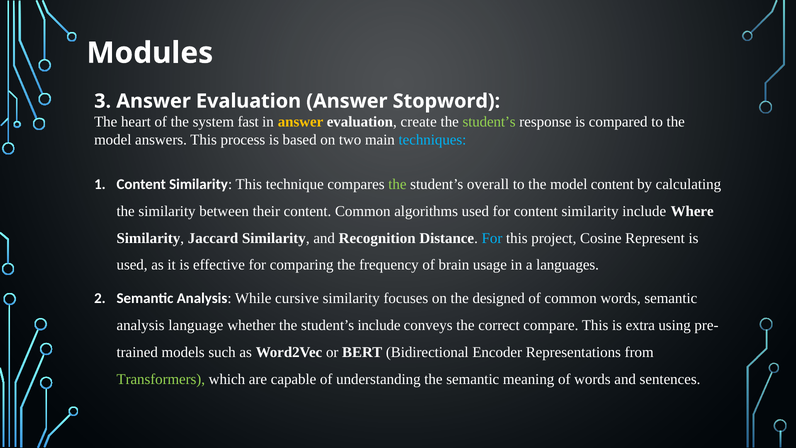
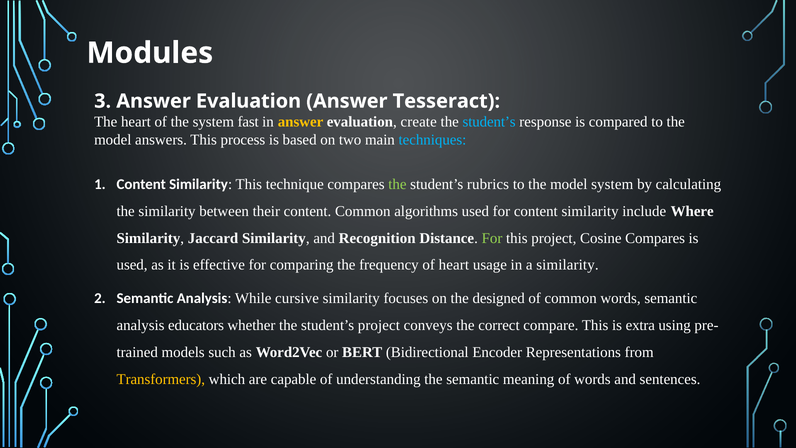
Stopword: Stopword -> Tesseract (446, 101)
student’s colour: light green -> light blue (489, 122)
overall: overall -> rubrics (488, 184)
model content: content -> system (612, 184)
For colour: light blue -> light green (492, 238)
Cosine Represent: Represent -> Compares (655, 238)
of brain: brain -> heart (454, 265)
a languages: languages -> similarity (567, 265)
language: language -> educators (196, 325)
student’s include: include -> project (379, 325)
Transformers colour: light green -> yellow (161, 379)
